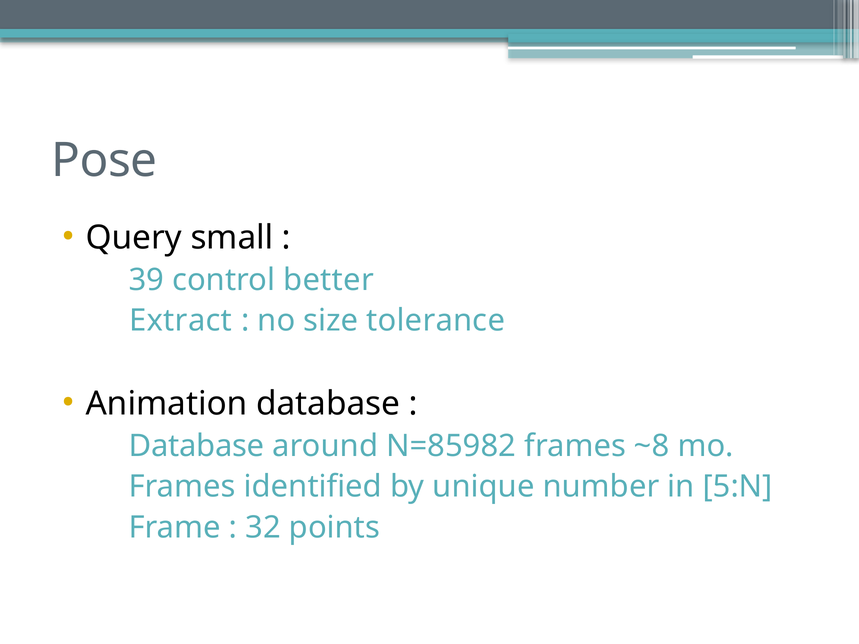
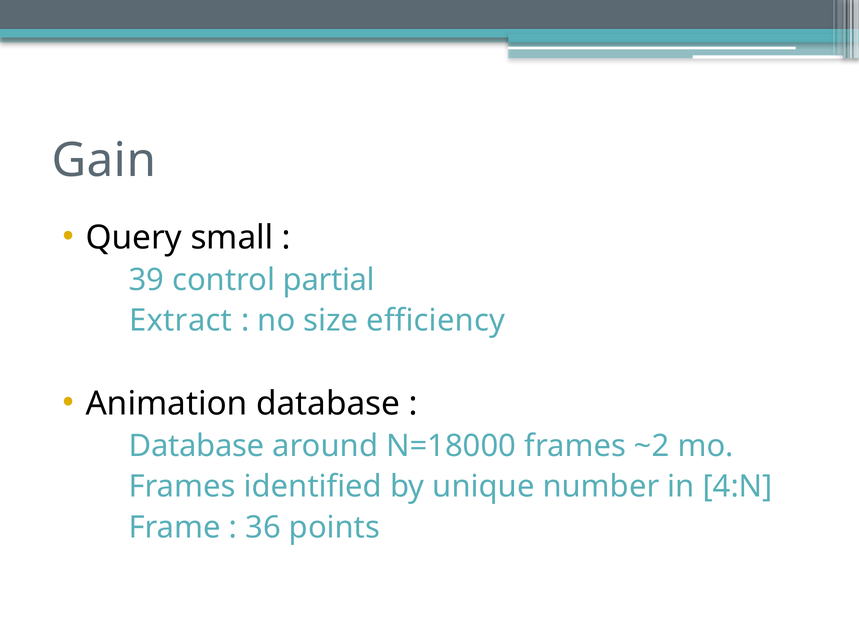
Pose: Pose -> Gain (104, 161)
better: better -> partial (329, 280)
tolerance: tolerance -> efficiency (436, 321)
N=85982: N=85982 -> N=18000 (451, 446)
~8: ~8 -> ~2 (652, 446)
5:N: 5:N -> 4:N (738, 487)
32: 32 -> 36 (263, 528)
